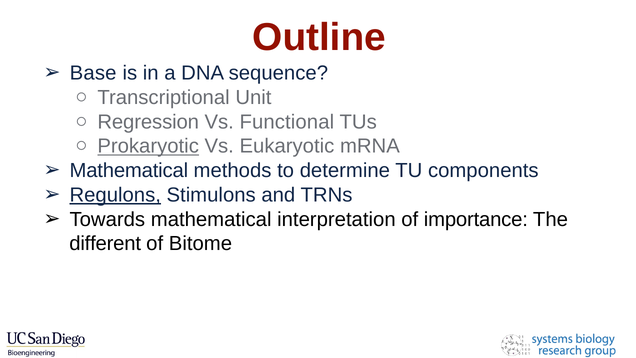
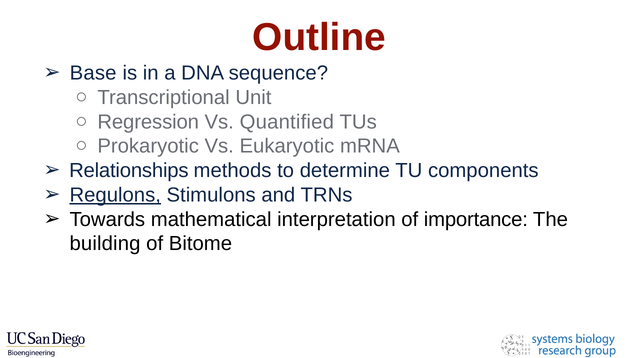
Functional: Functional -> Quantified (287, 122)
Prokaryotic underline: present -> none (148, 146)
Mathematical: Mathematical -> Relationships (129, 171)
different: different -> building (105, 244)
